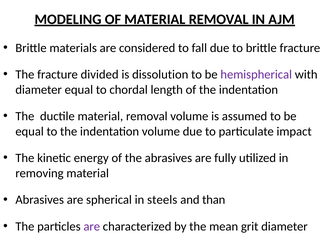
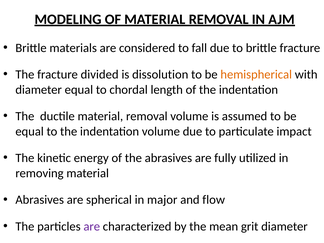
hemispherical colour: purple -> orange (256, 75)
steels: steels -> major (162, 200)
than: than -> flow (214, 200)
